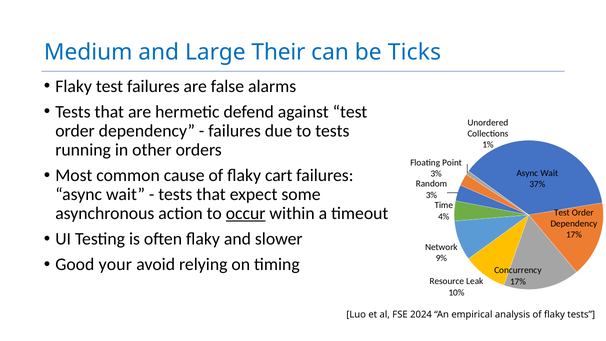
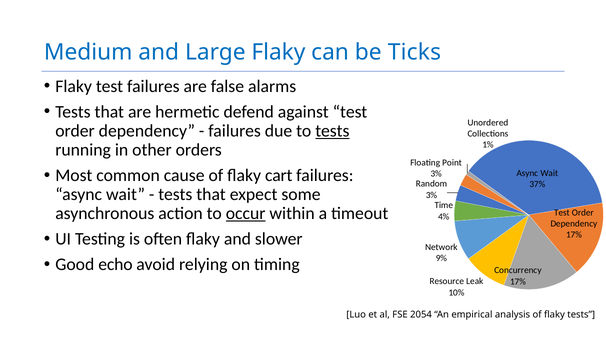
Large Their: Their -> Flaky (278, 52)
tests underline: none -> present (332, 131)
your: your -> echo (115, 264)
2024: 2024 -> 2054 (421, 315)
